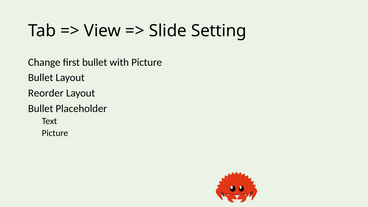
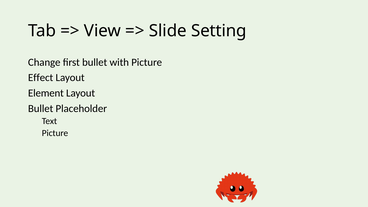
Bullet: Bullet -> Effect (41, 78)
Reorder: Reorder -> Element (46, 93)
